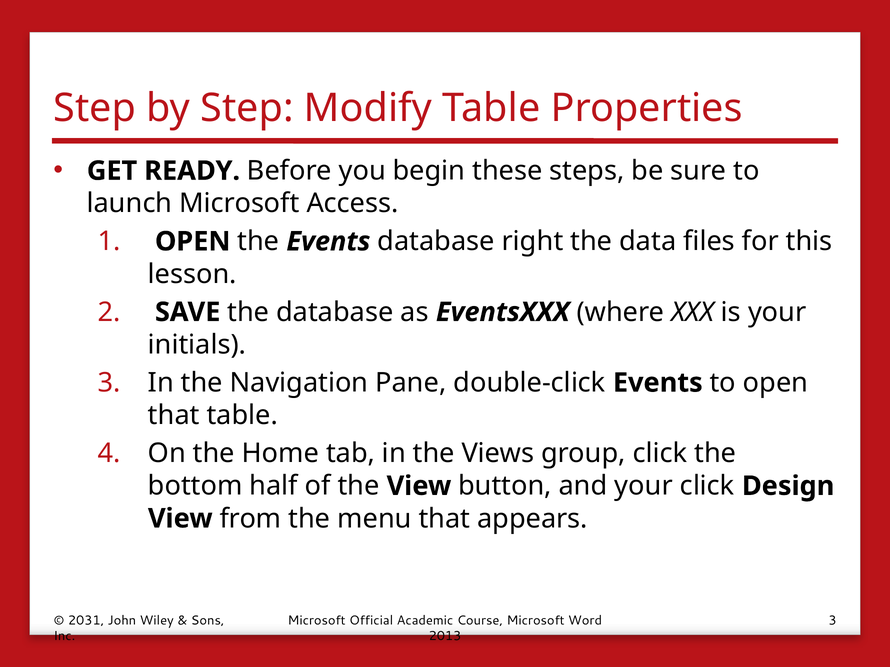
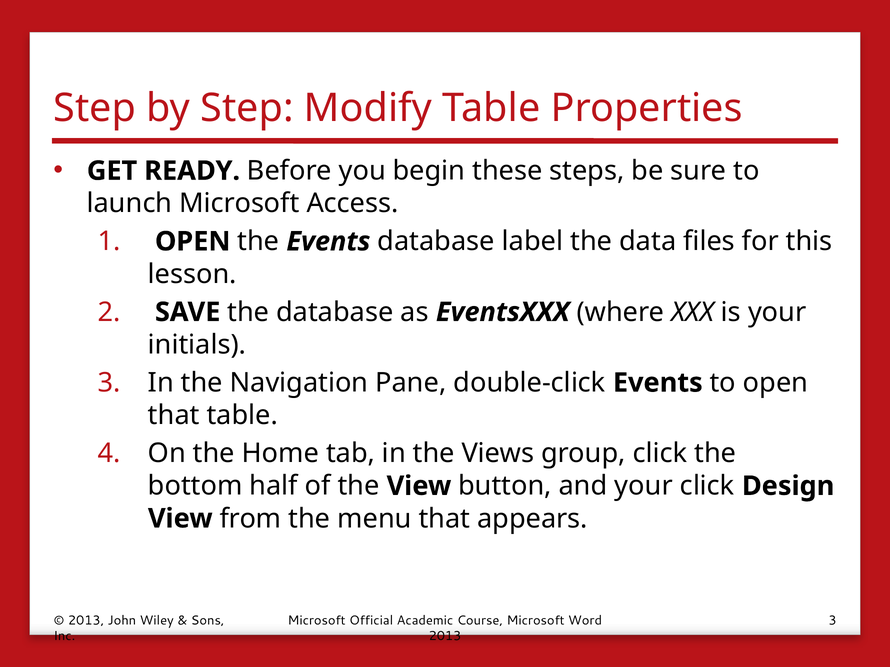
right: right -> label (533, 242)
2031: 2031 -> 2013 (86, 621)
